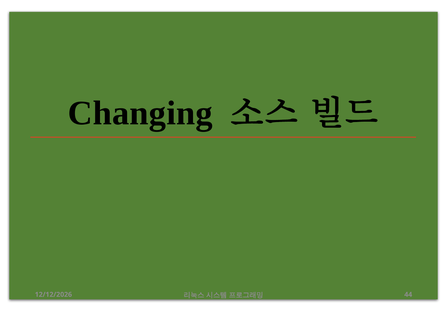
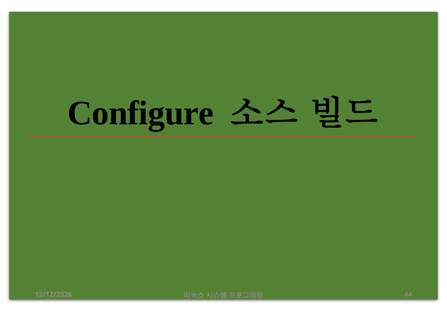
Changing: Changing -> Configure (141, 113)
